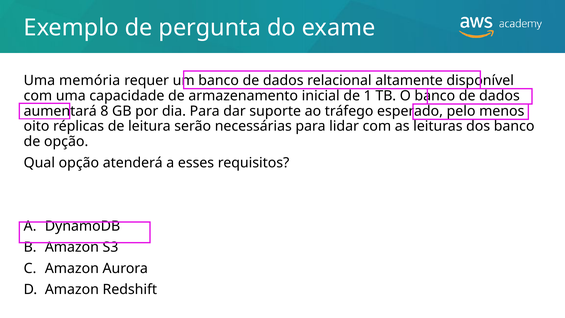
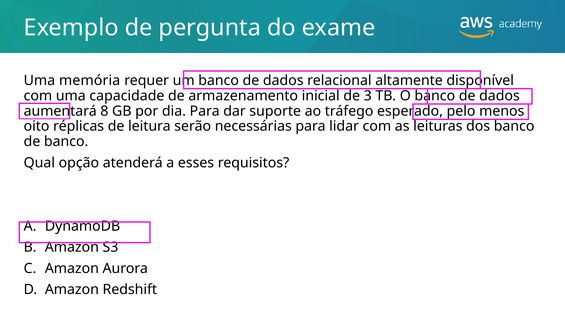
1: 1 -> 3 (368, 96)
de opção: opção -> banco (66, 141)
